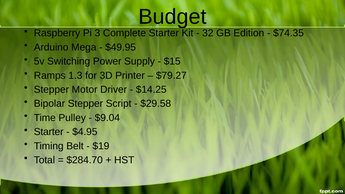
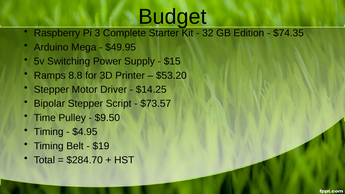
1.3: 1.3 -> 8.8 (75, 75)
$79.27: $79.27 -> $53.20 (171, 75)
$29.58: $29.58 -> $73.57 (156, 104)
$9.04: $9.04 -> $9.50 (107, 118)
Starter: Starter -> Timing (49, 132)
